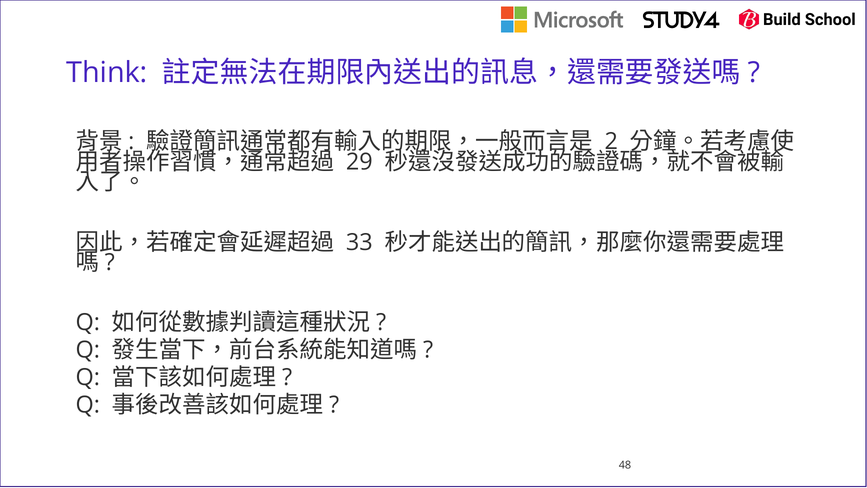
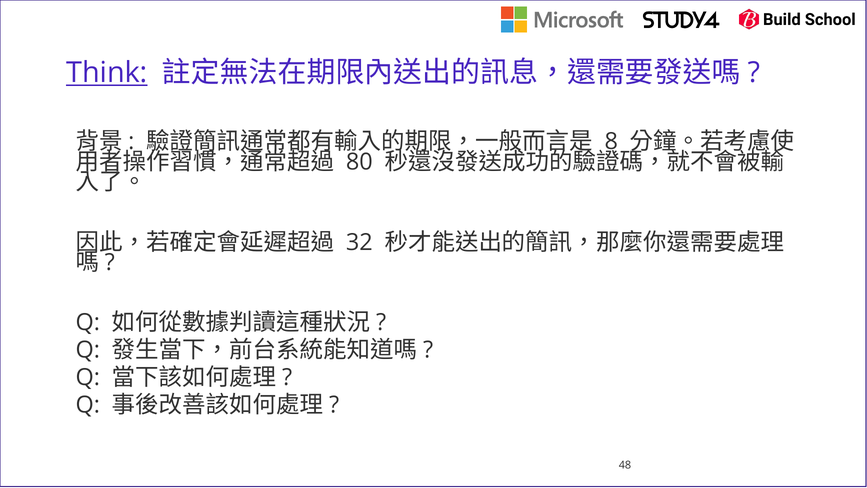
Think underline: none -> present (107, 73)
2: 2 -> 8 (611, 142)
29: 29 -> 80 (359, 162)
33: 33 -> 32 (359, 242)
